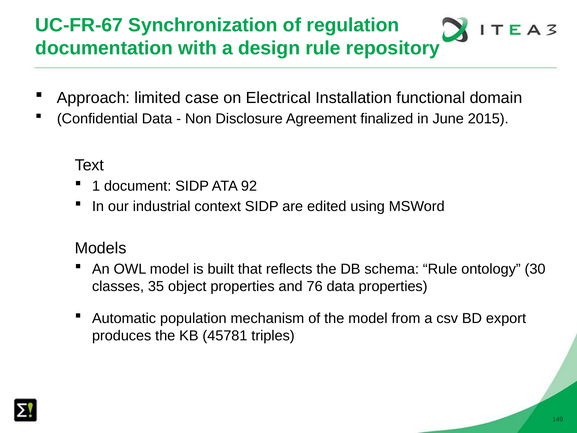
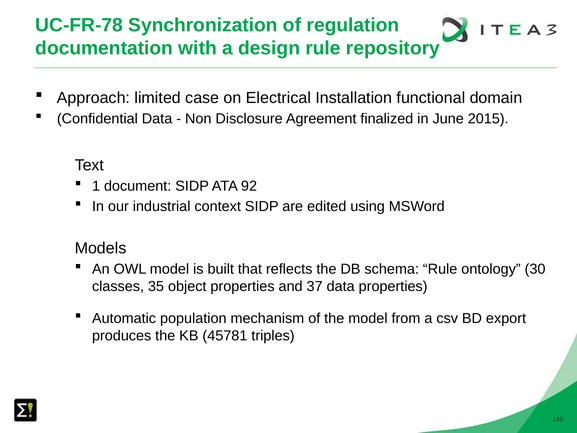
UC-FR-67: UC-FR-67 -> UC-FR-78 (79, 25)
76: 76 -> 37 (315, 286)
